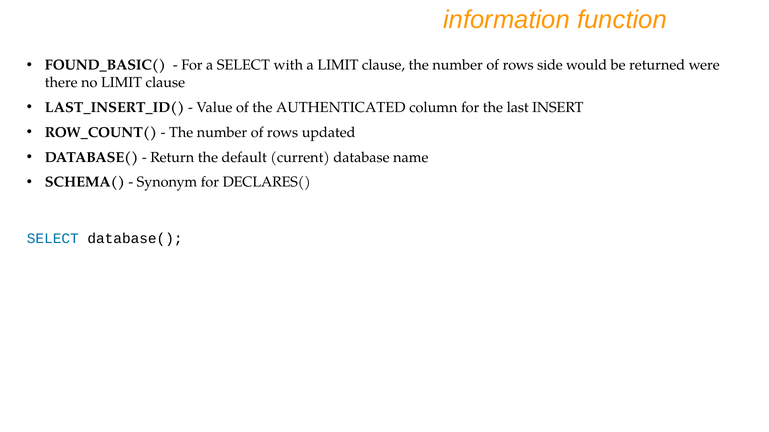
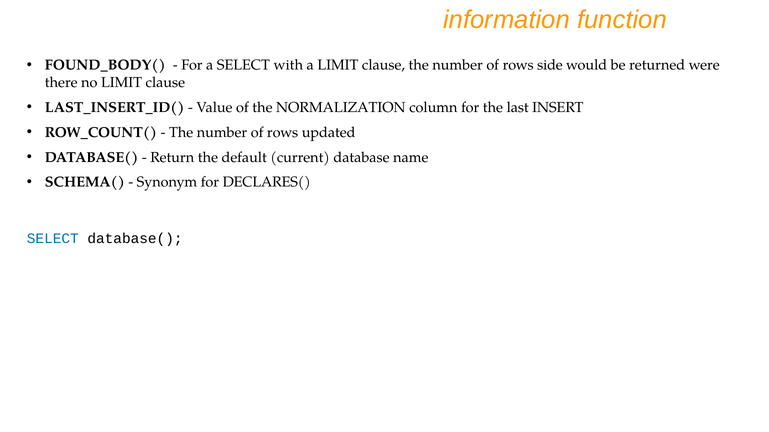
FOUND_BASIC(: FOUND_BASIC( -> FOUND_BODY( (105, 65)
AUTHENTICATED: AUTHENTICATED -> NORMALIZATION (341, 108)
